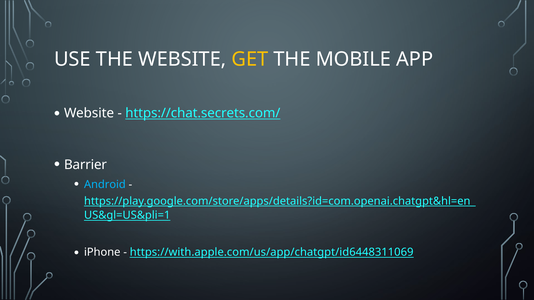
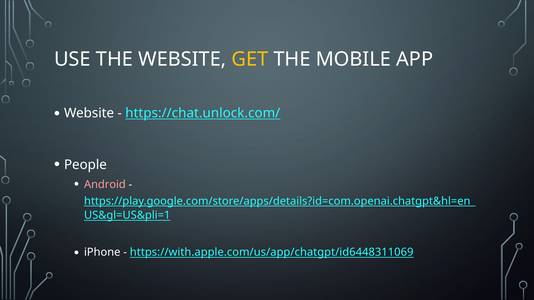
https://chat.secrets.com/: https://chat.secrets.com/ -> https://chat.unlock.com/ (203, 113)
Barrier: Barrier -> People (85, 165)
Android colour: light blue -> pink (105, 185)
